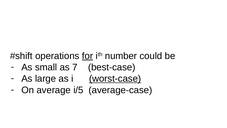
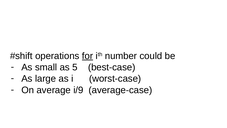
7: 7 -> 5 (75, 67)
worst-case underline: present -> none (115, 78)
i/5: i/5 -> i/9 (78, 90)
